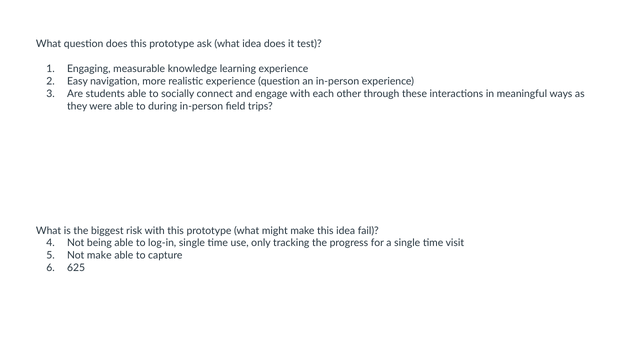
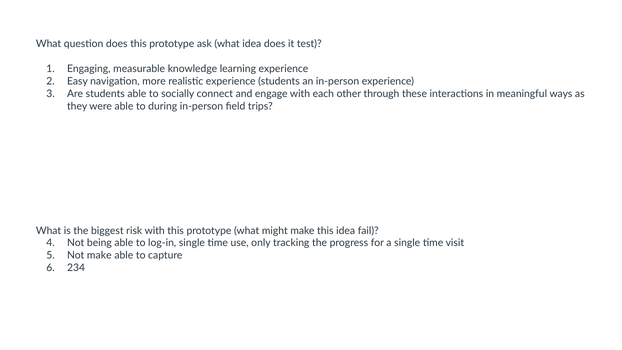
experience question: question -> students (279, 81)
625: 625 -> 234 (76, 268)
